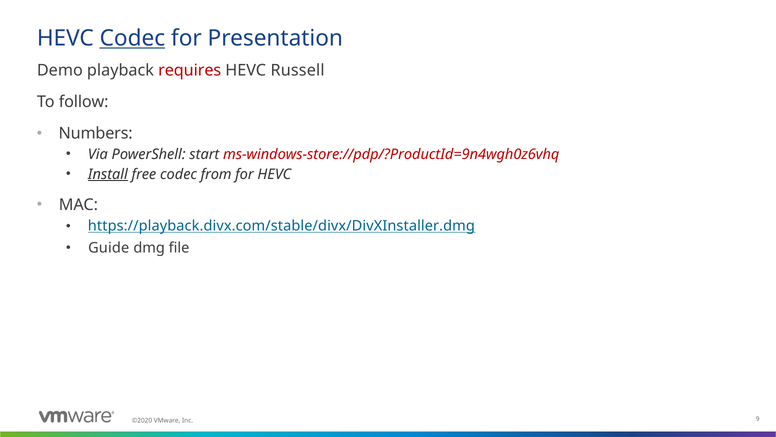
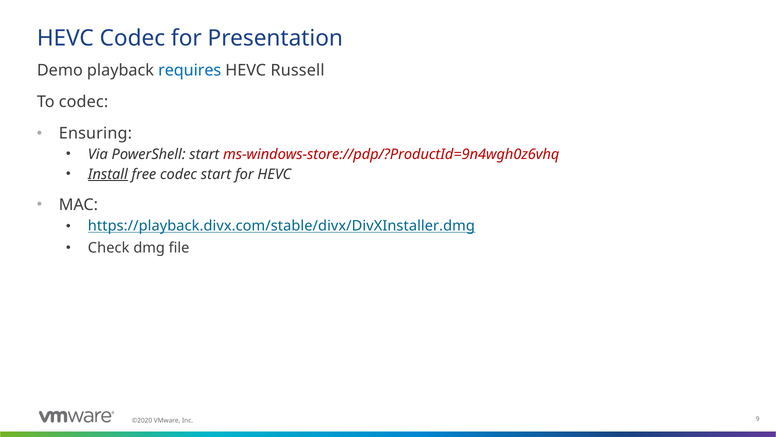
Codec underline: present -> none (132, 38)
requires colour: red -> blue (190, 70)
To follow: follow -> codec (84, 102)
Numbers: Numbers -> Ensuring (95, 133)
codec from: from -> start (216, 174)
Guide: Guide -> Check (109, 248)
